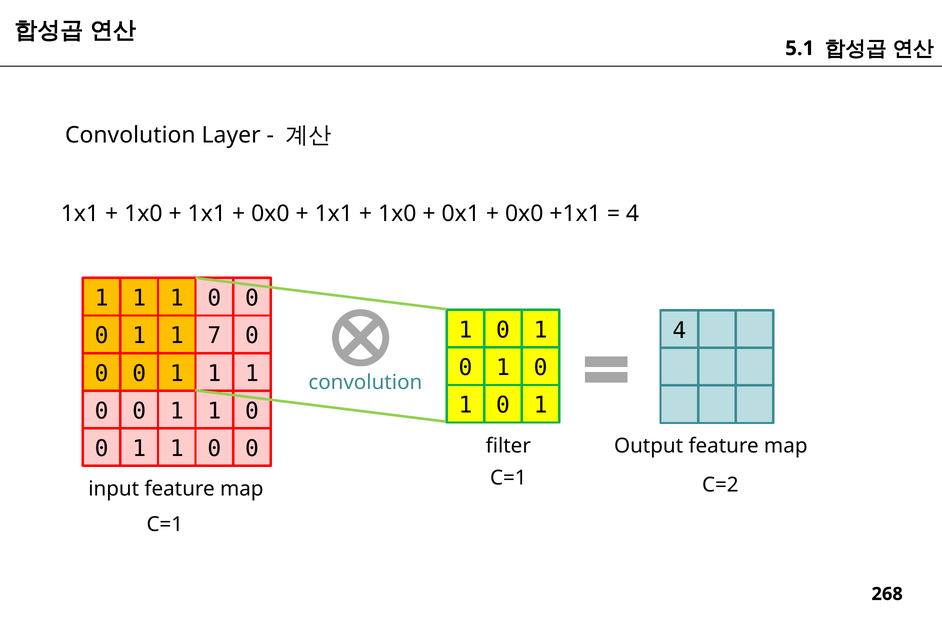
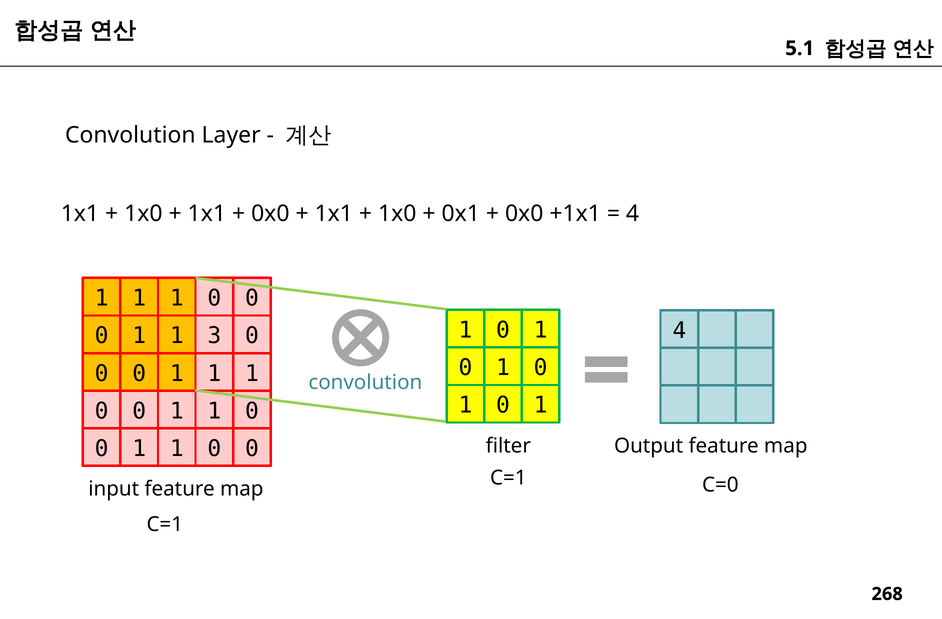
7: 7 -> 3 (214, 336)
C=2: C=2 -> C=0 (720, 485)
